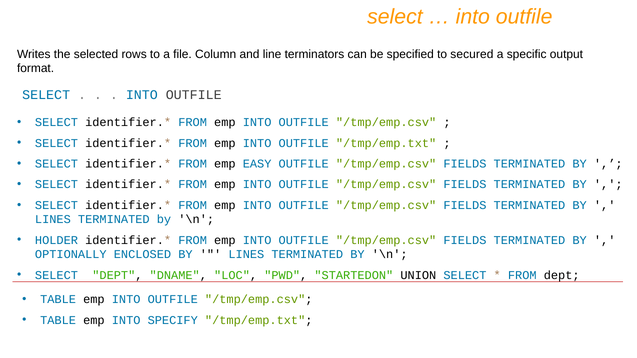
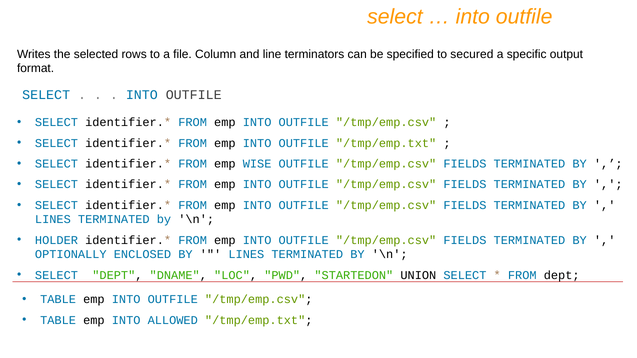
EASY: EASY -> WISE (257, 164)
SPECIFY: SPECIFY -> ALLOWED (173, 320)
